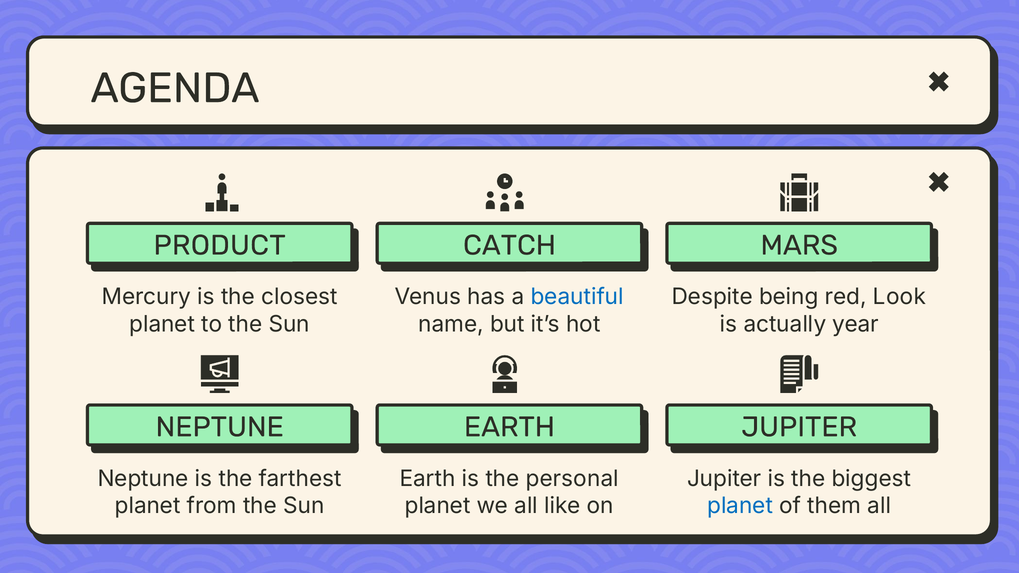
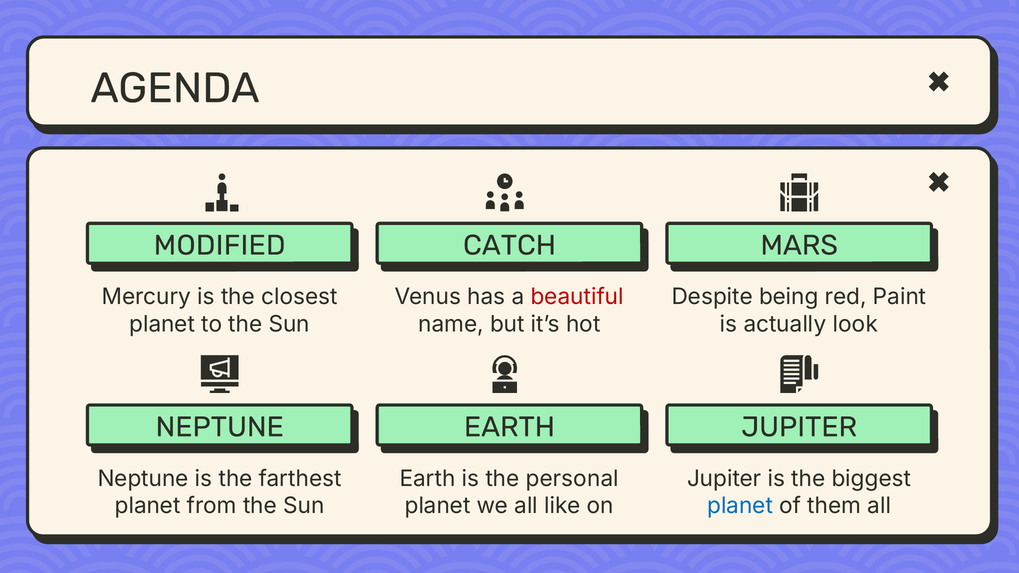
PRODUCT: PRODUCT -> MODIFIED (220, 245)
beautiful colour: blue -> red (577, 297)
Look: Look -> Paint (900, 297)
year: year -> look (855, 324)
